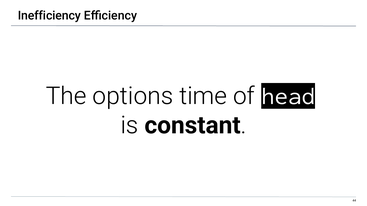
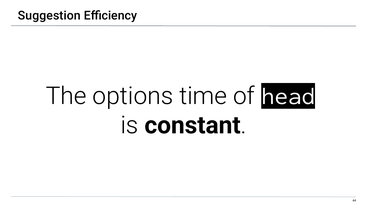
Inefficiency: Inefficiency -> Suggestion (49, 16)
